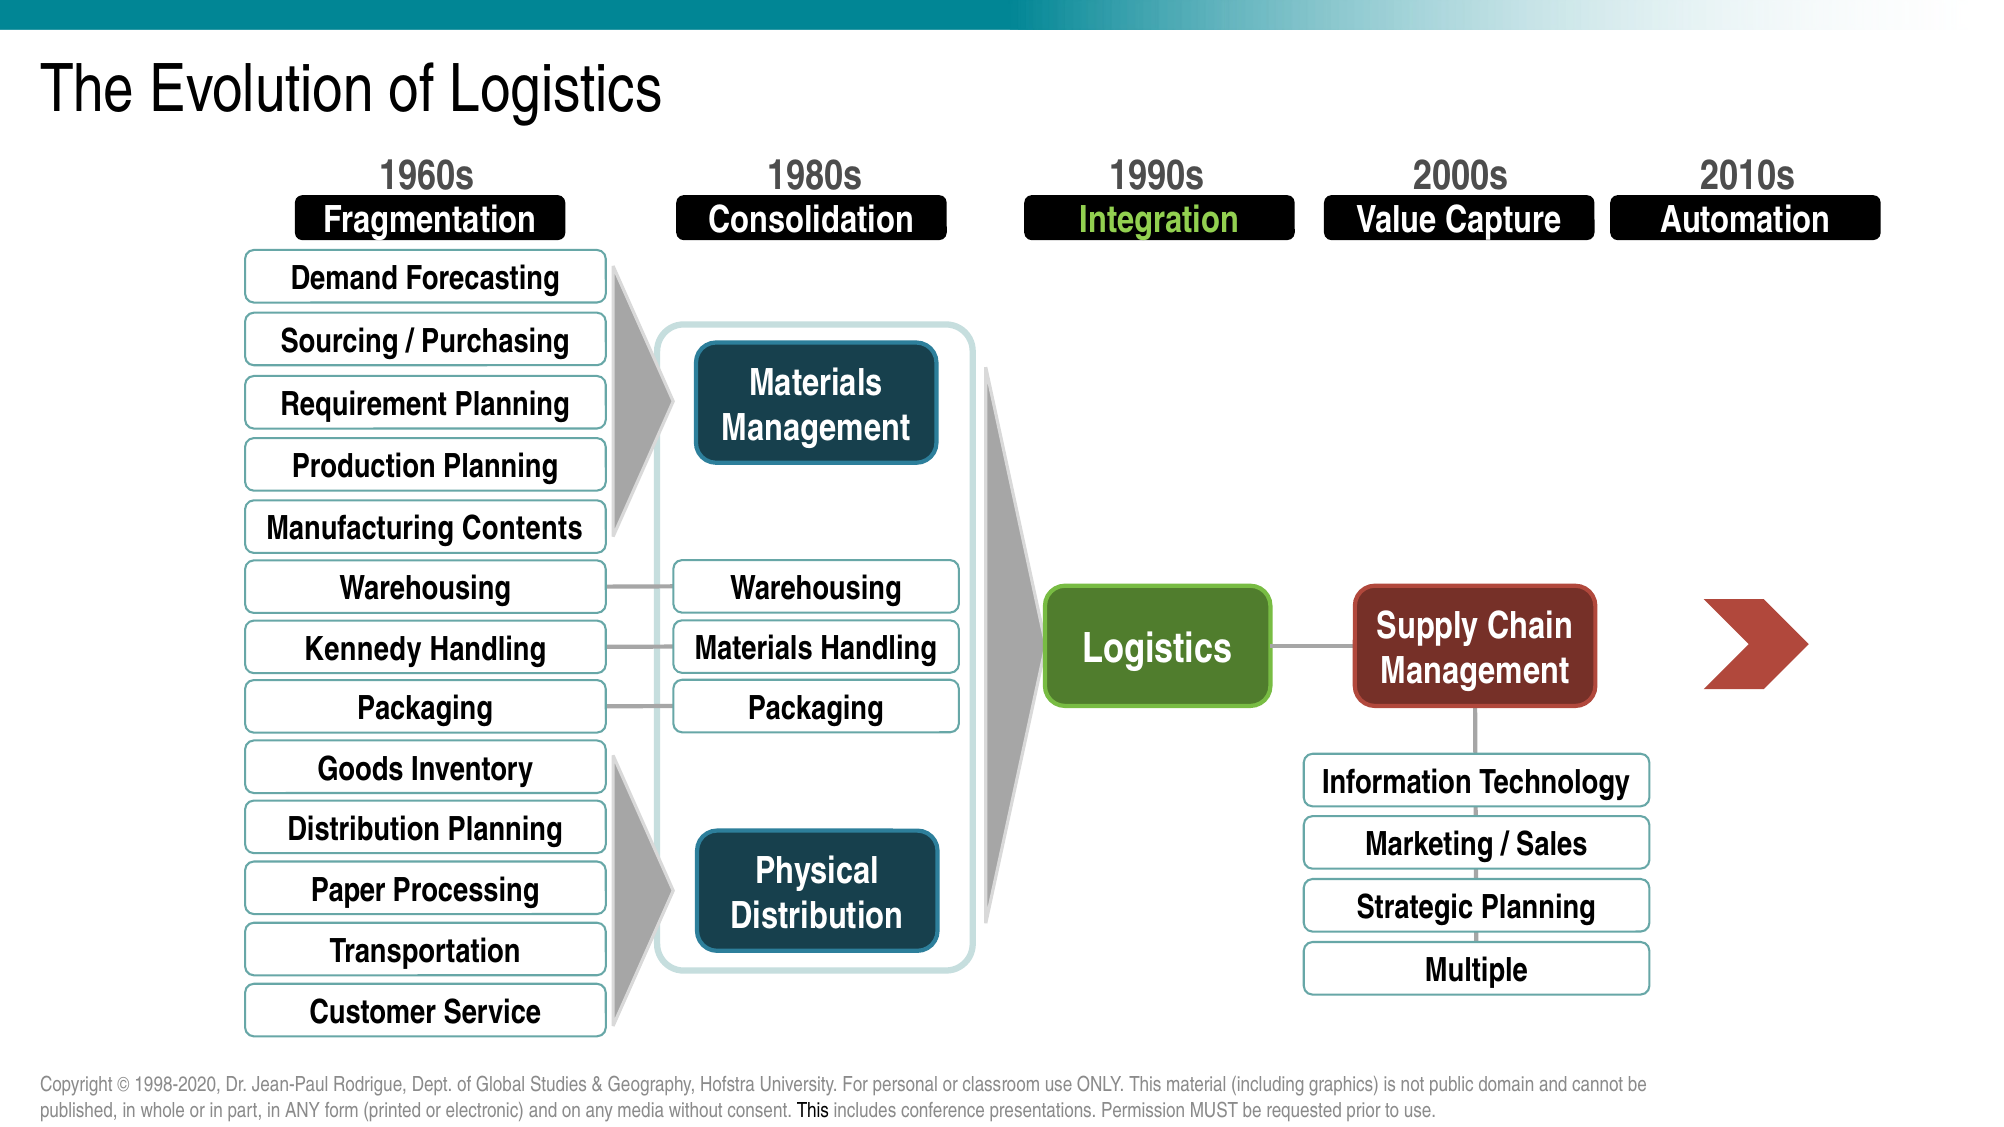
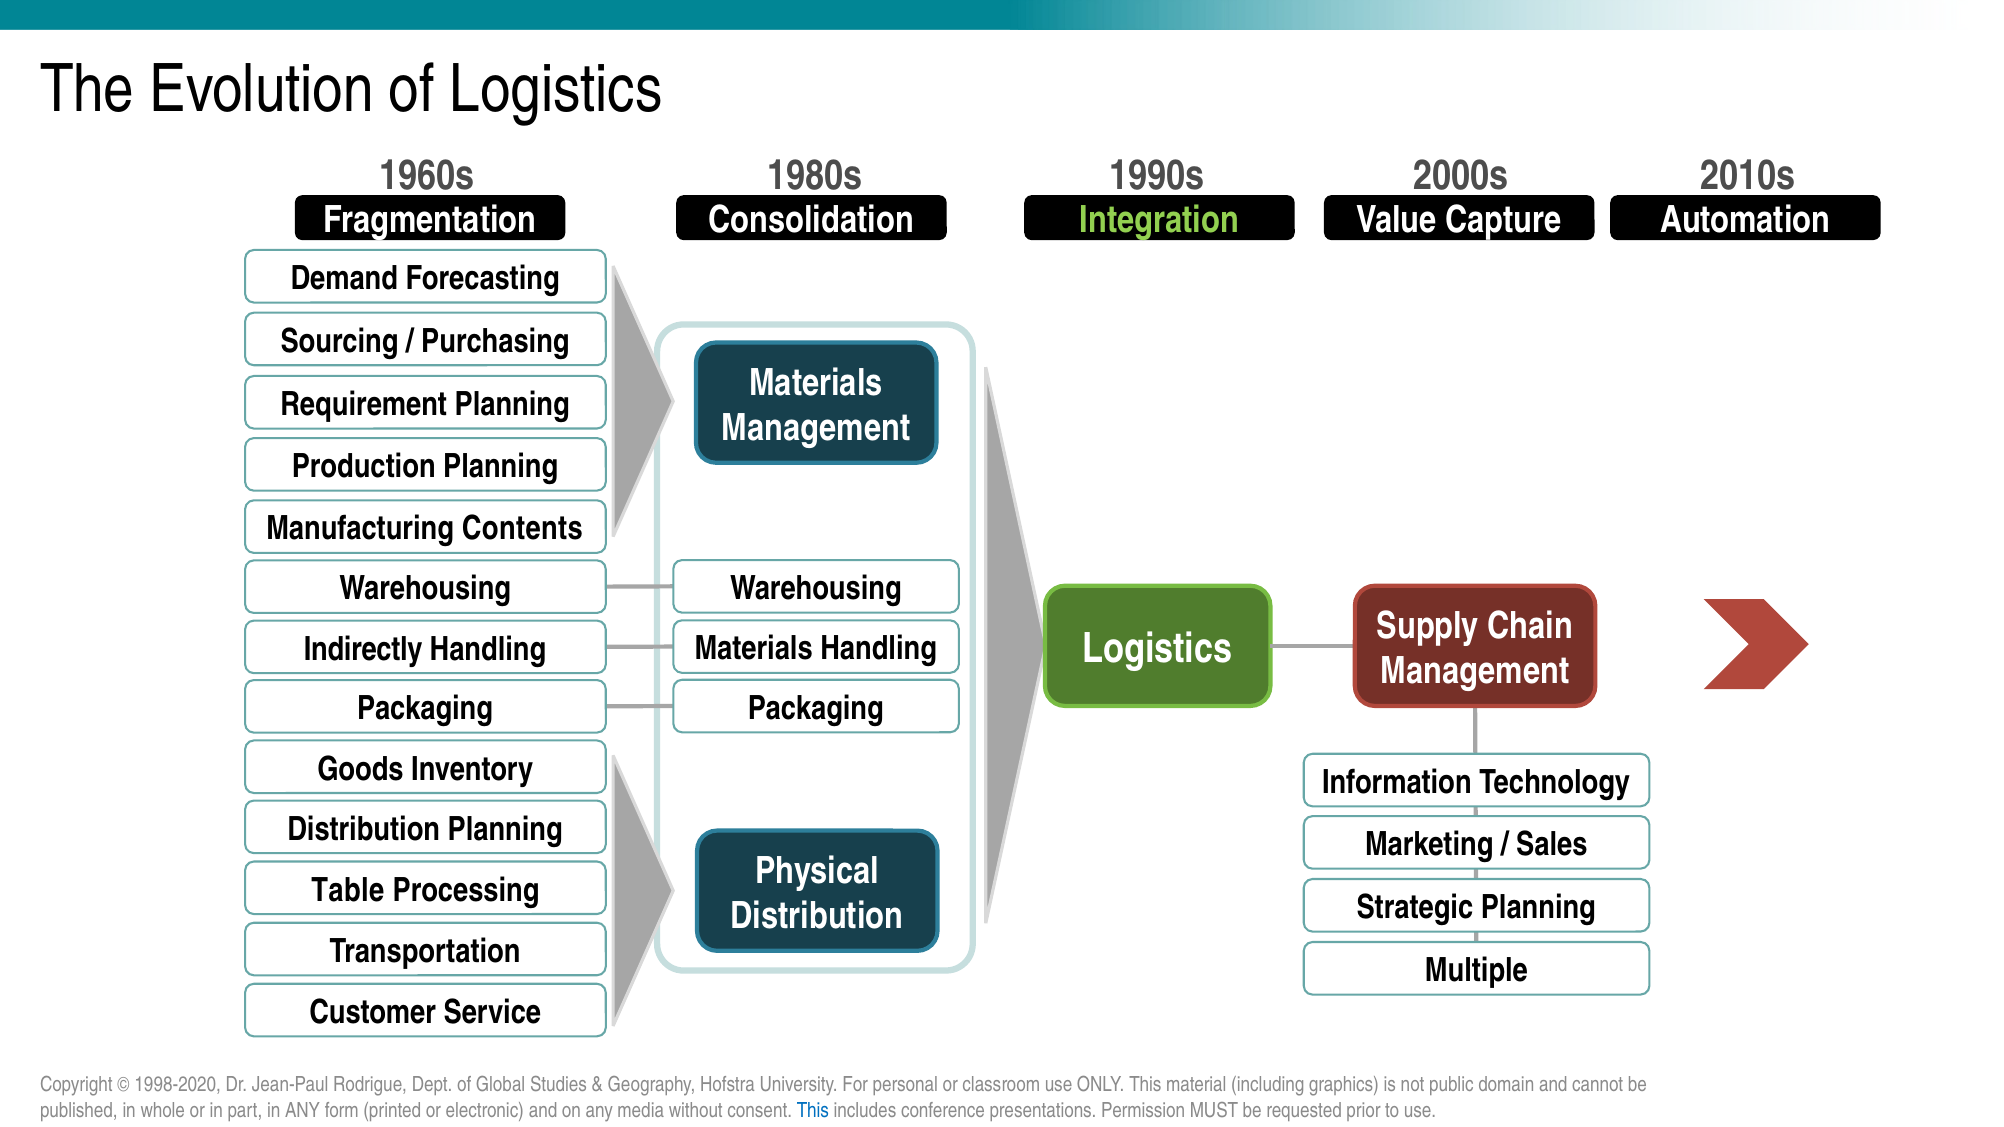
Kennedy: Kennedy -> Indirectly (363, 649)
Paper: Paper -> Table (348, 890)
This colour: black -> blue (813, 1110)
